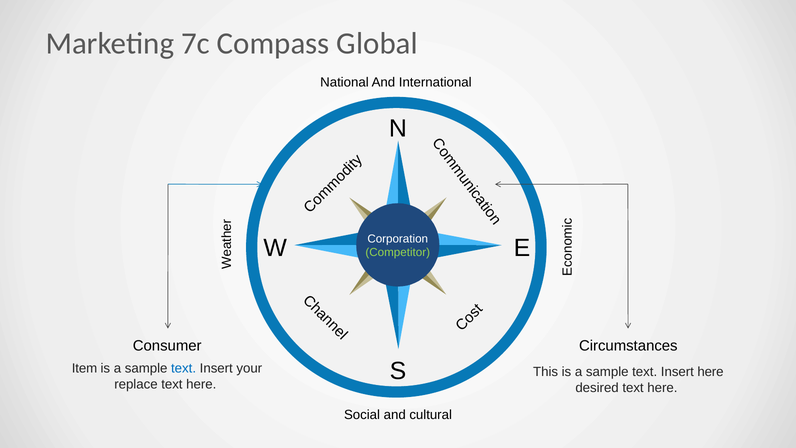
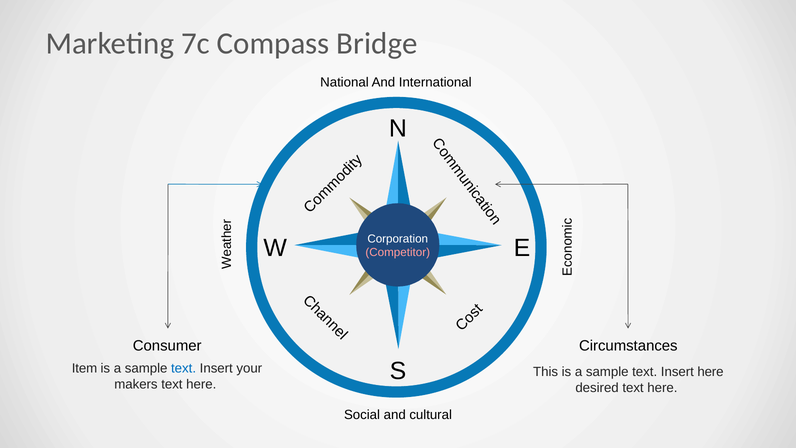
Global: Global -> Bridge (377, 43)
Competitor colour: light green -> pink (398, 252)
replace: replace -> makers (136, 384)
